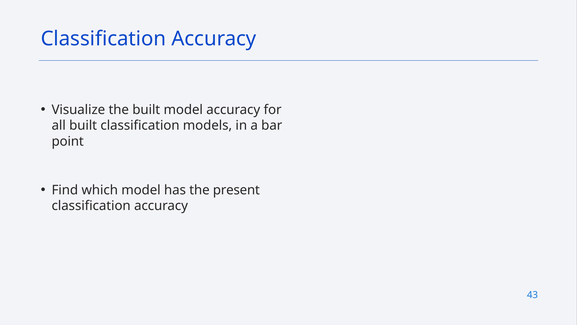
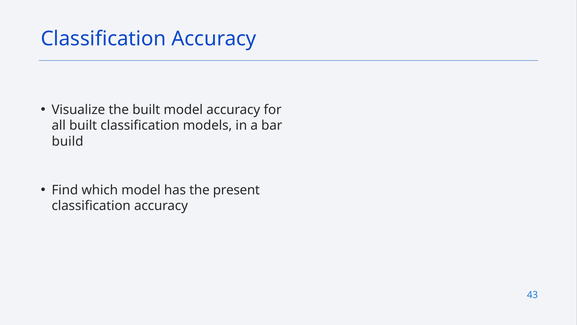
point: point -> build (68, 141)
